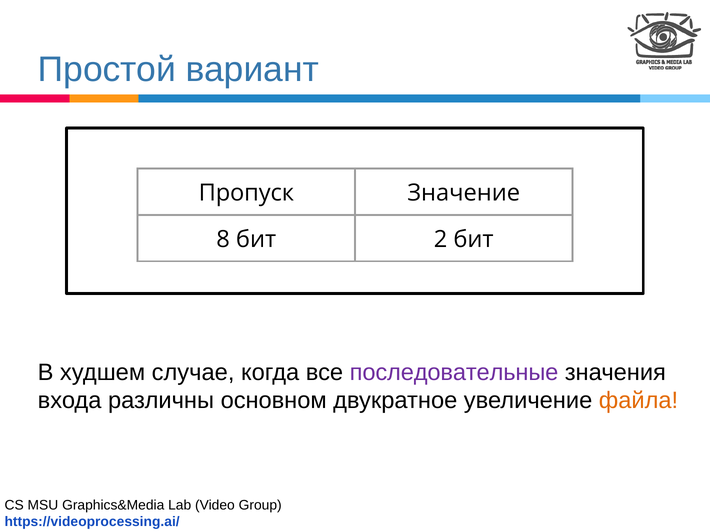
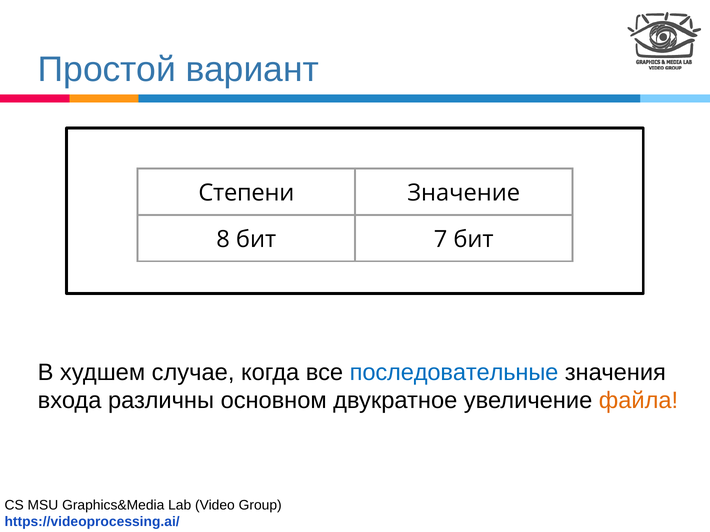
Пропуск: Пропуск -> Степени (246, 193)
2: 2 -> 7 (441, 240)
последовательные colour: purple -> blue (454, 373)
